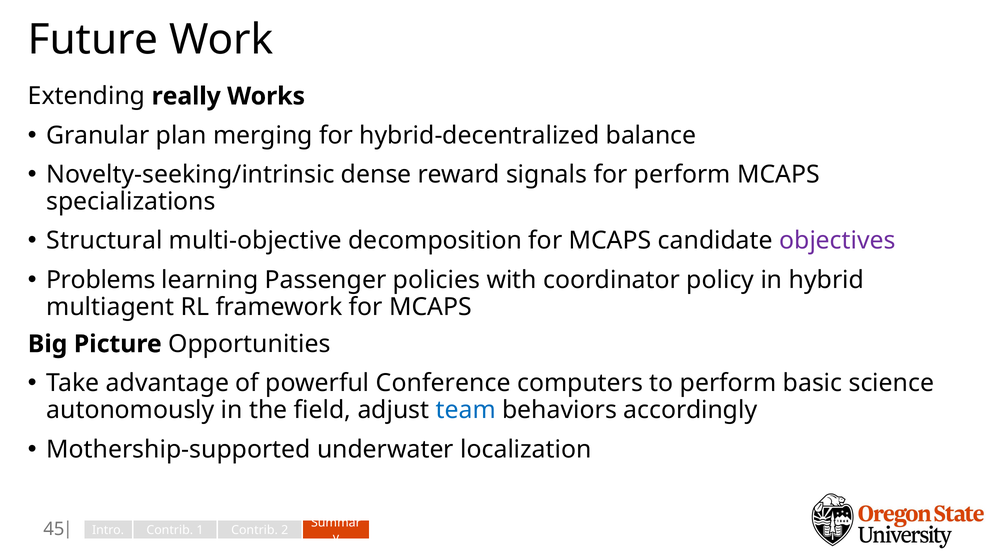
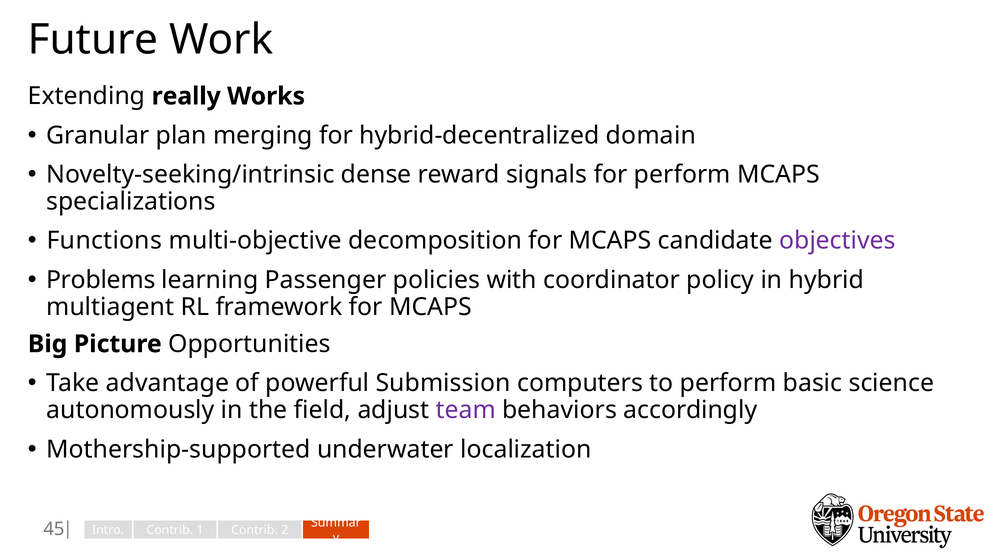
balance: balance -> domain (651, 135)
Structural: Structural -> Functions (104, 241)
Conference: Conference -> Submission (443, 383)
team colour: blue -> purple (466, 410)
